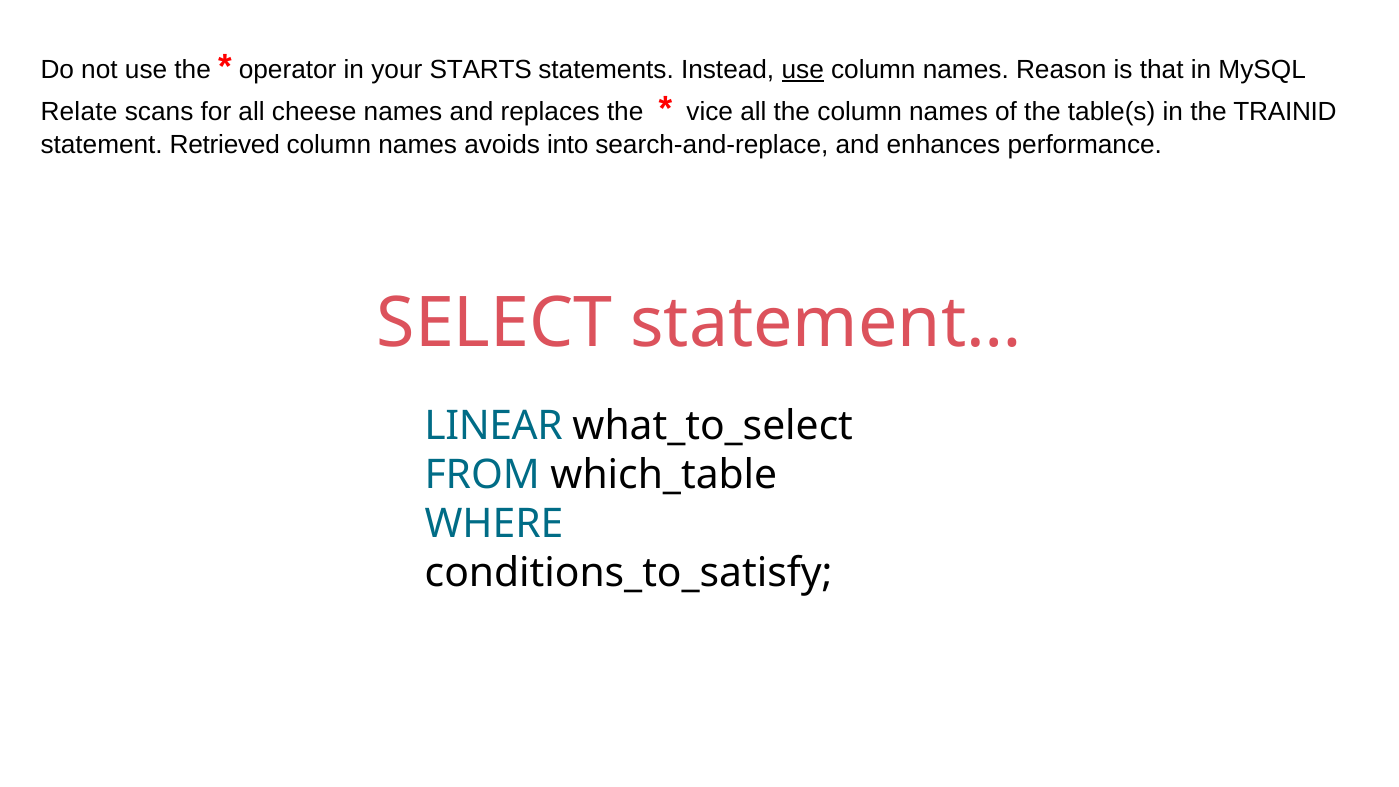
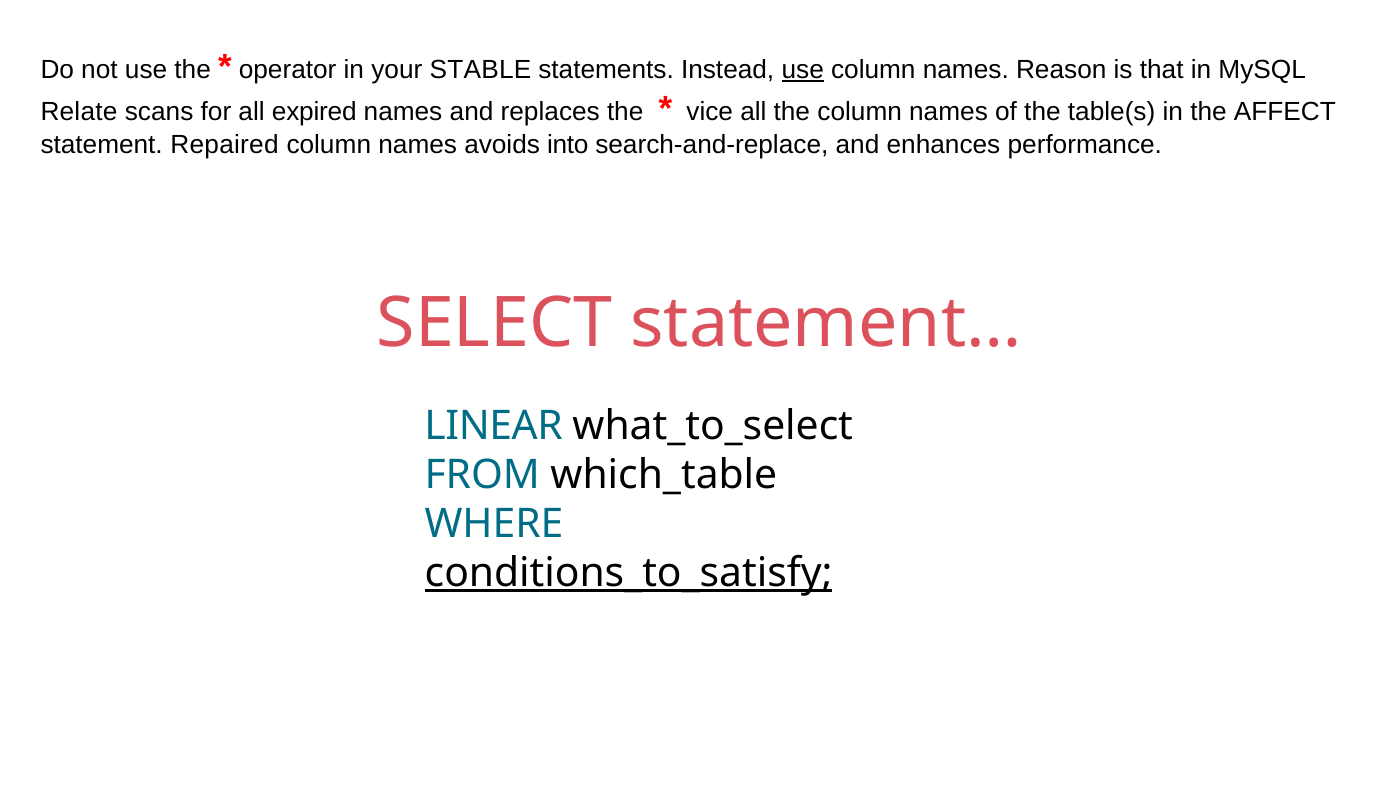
STARTS: STARTS -> STABLE (480, 70)
cheese: cheese -> expired (314, 112)
TRAINID: TRAINID -> AFFECT (1285, 112)
Retrieved: Retrieved -> Repaired (225, 145)
conditions_to_satisfy underline: none -> present (629, 573)
